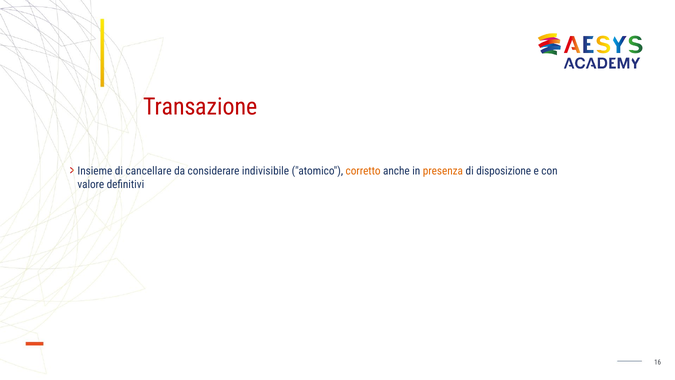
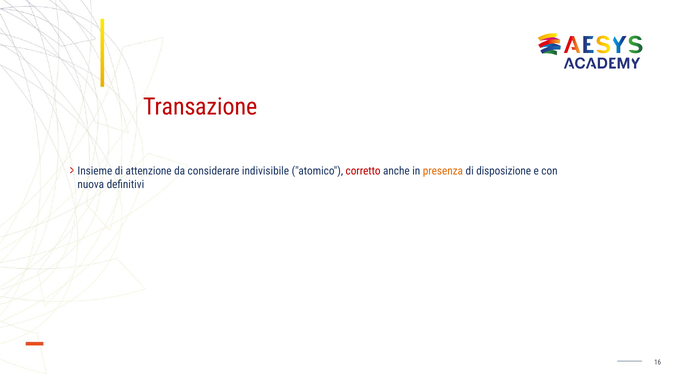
cancellare: cancellare -> attenzione (149, 171)
corretto colour: orange -> red (363, 171)
valore: valore -> nuova (91, 184)
